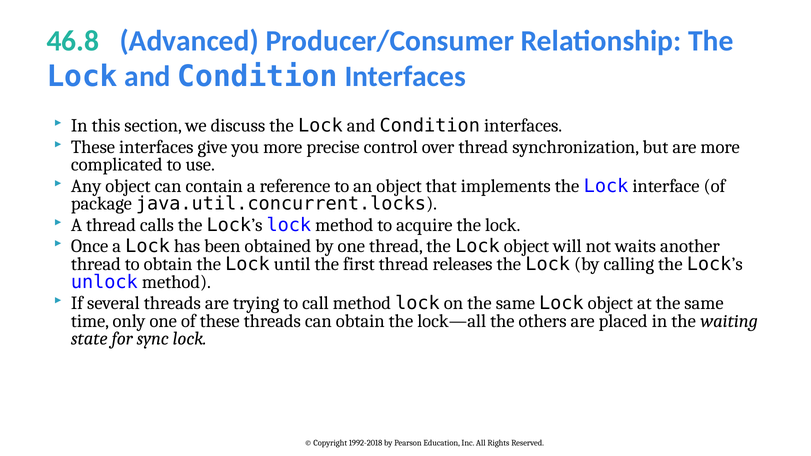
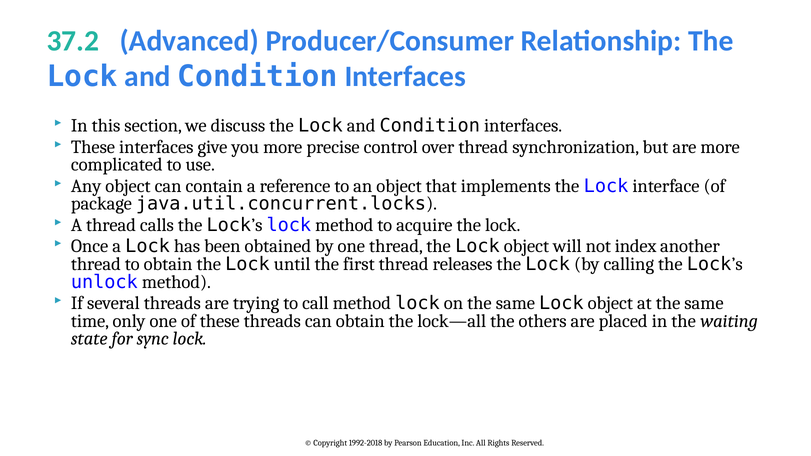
46.8: 46.8 -> 37.2 (73, 41)
waits: waits -> index (636, 246)
